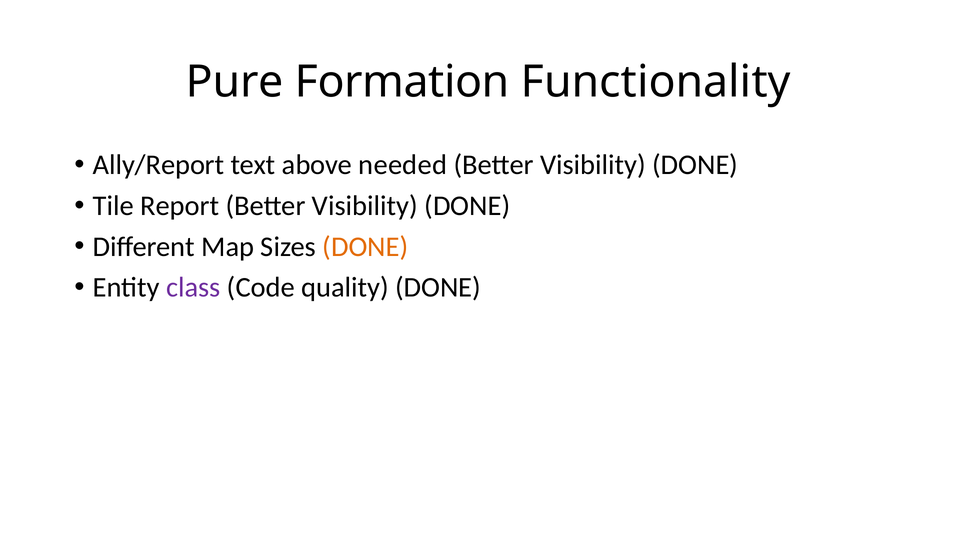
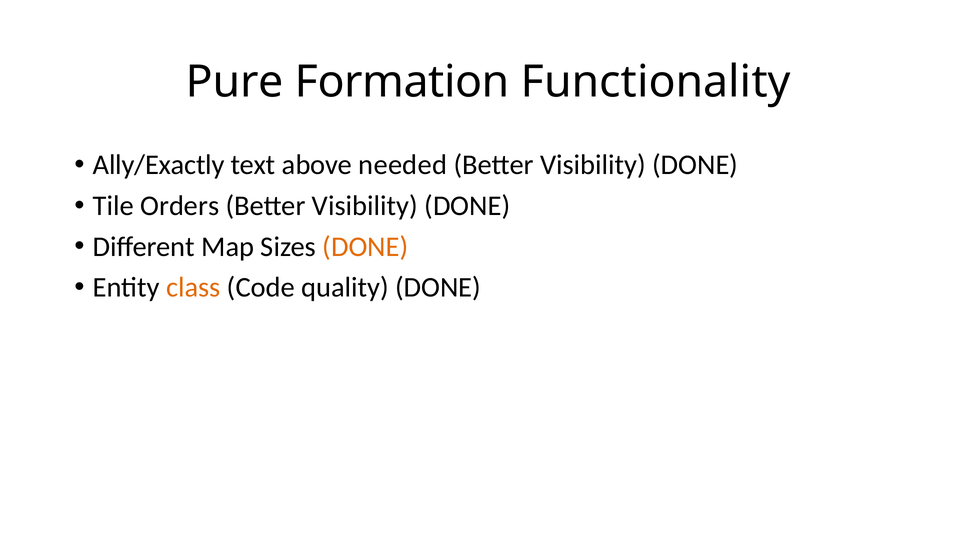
Ally/Report: Ally/Report -> Ally/Exactly (159, 165)
Report: Report -> Orders (180, 206)
class colour: purple -> orange (193, 288)
